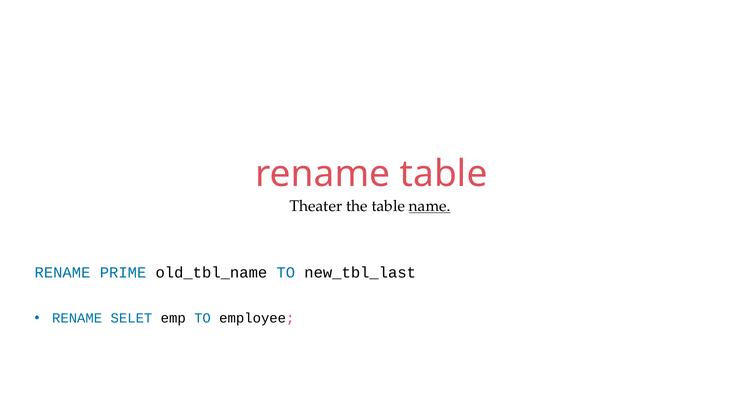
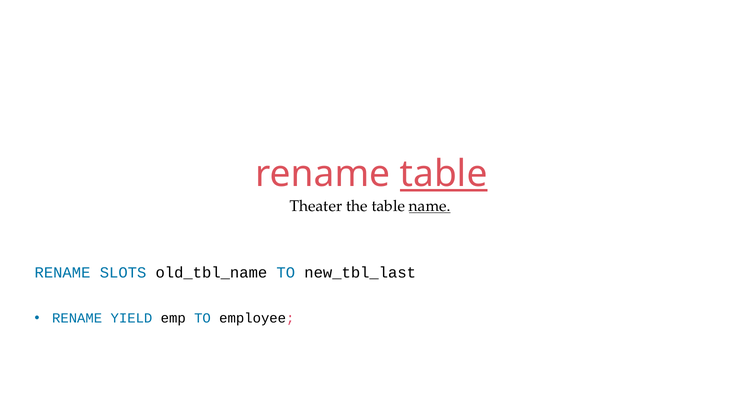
table underline: none -> present (444, 174)
PRIME: PRIME -> SLOTS (123, 272)
SELET: SELET -> YIELD (131, 318)
